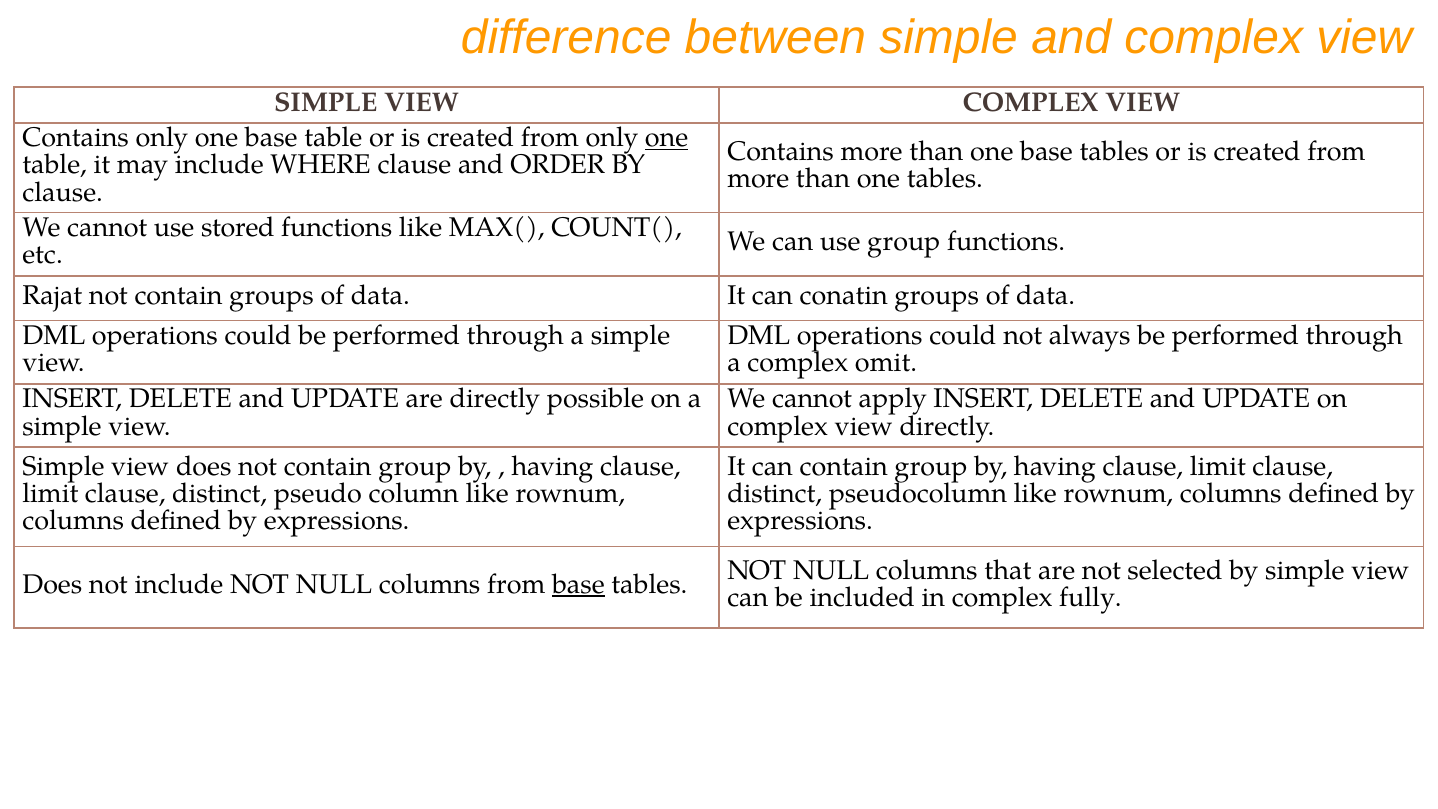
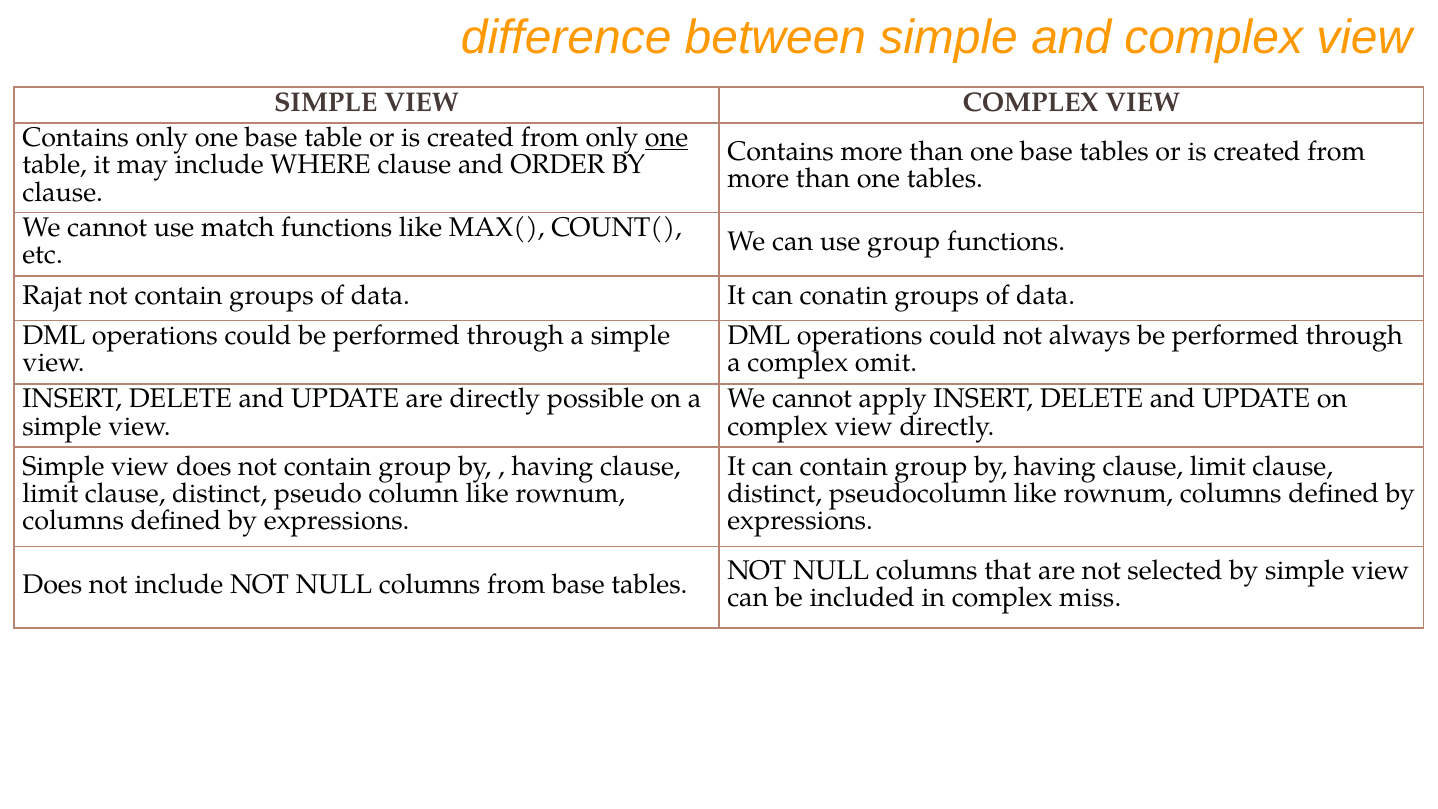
stored: stored -> match (238, 228)
base underline: present -> none (578, 584)
fully: fully -> miss (1090, 598)
